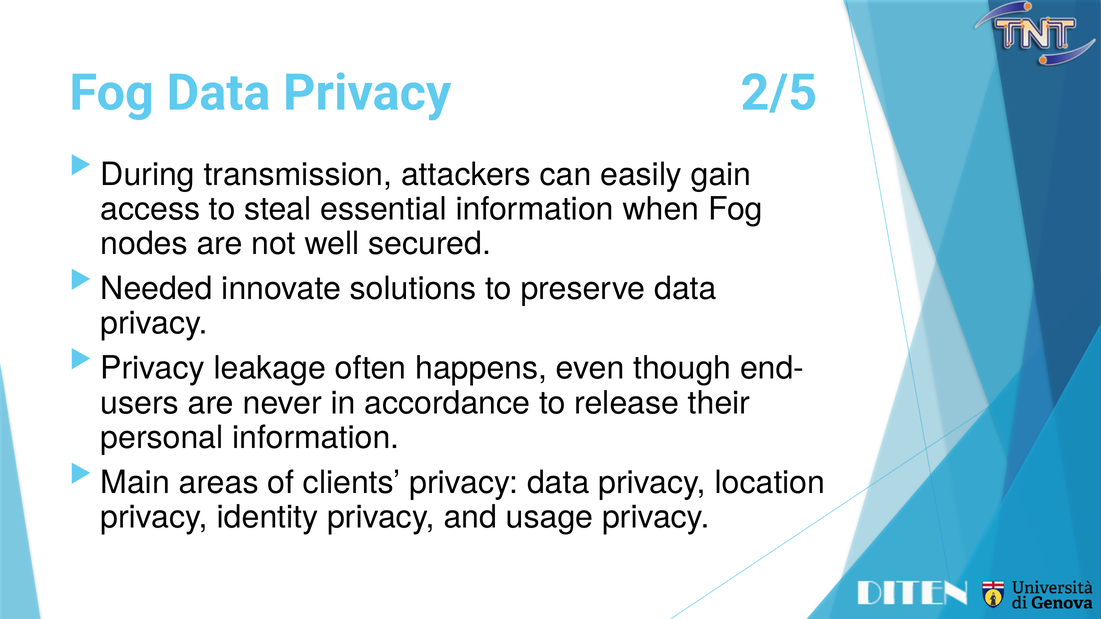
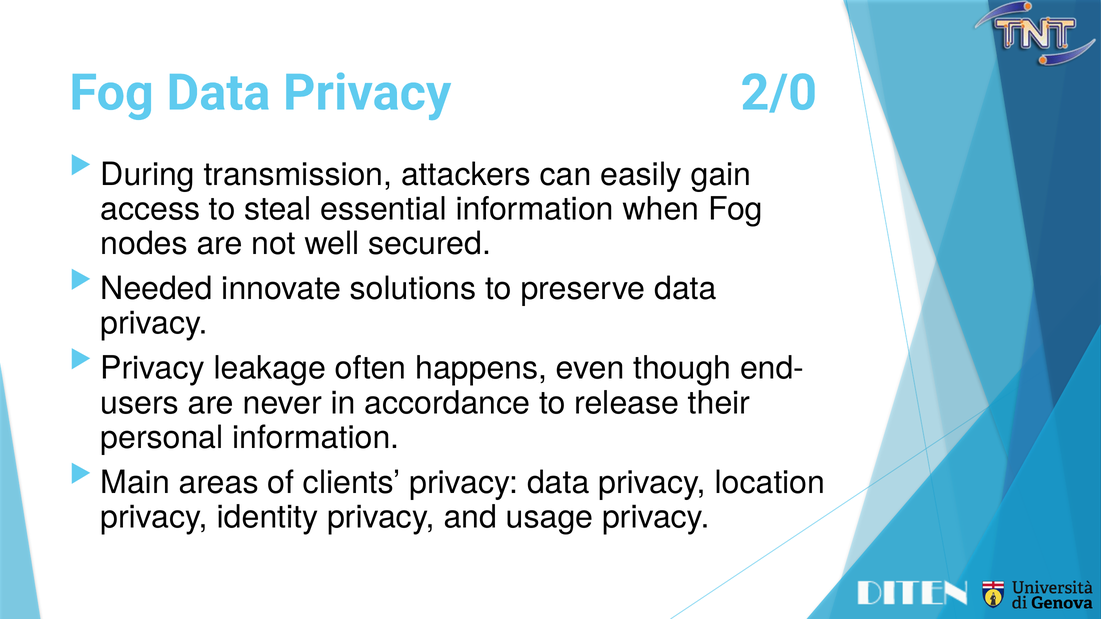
2/5: 2/5 -> 2/0 (779, 93)
